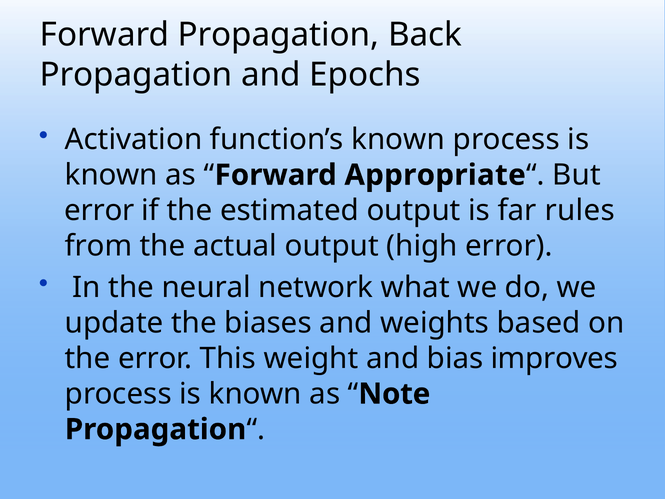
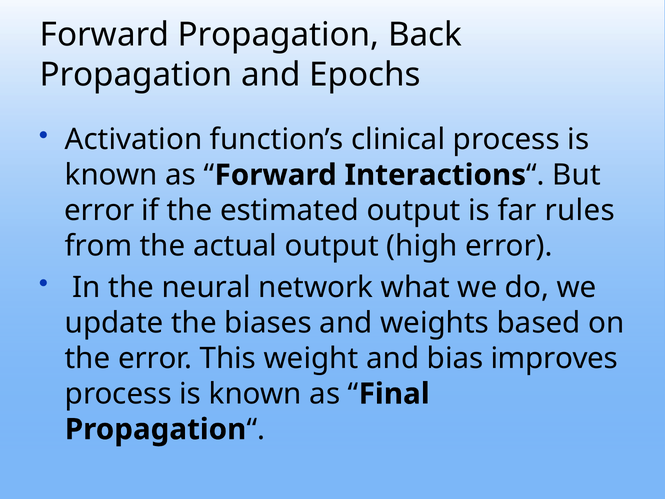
function’s known: known -> clinical (398, 140)
Appropriate: Appropriate -> Interactions (435, 175)
Note: Note -> Final (394, 394)
